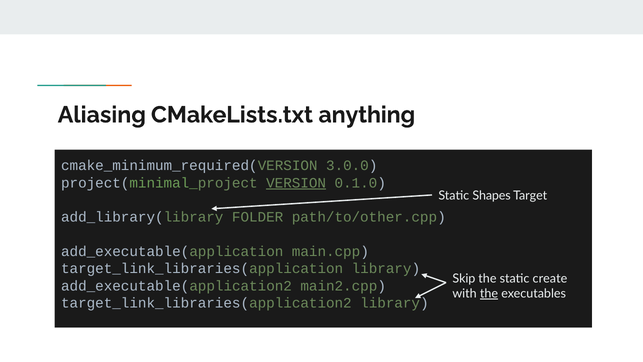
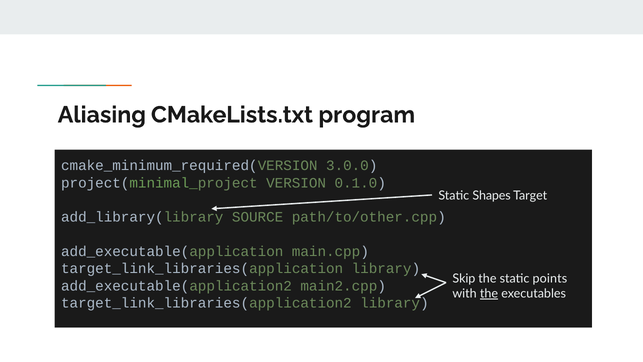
anything: anything -> program (367, 115)
VERSION underline: present -> none (296, 183)
FOLDER: FOLDER -> SOURCE (258, 217)
create: create -> points (550, 278)
